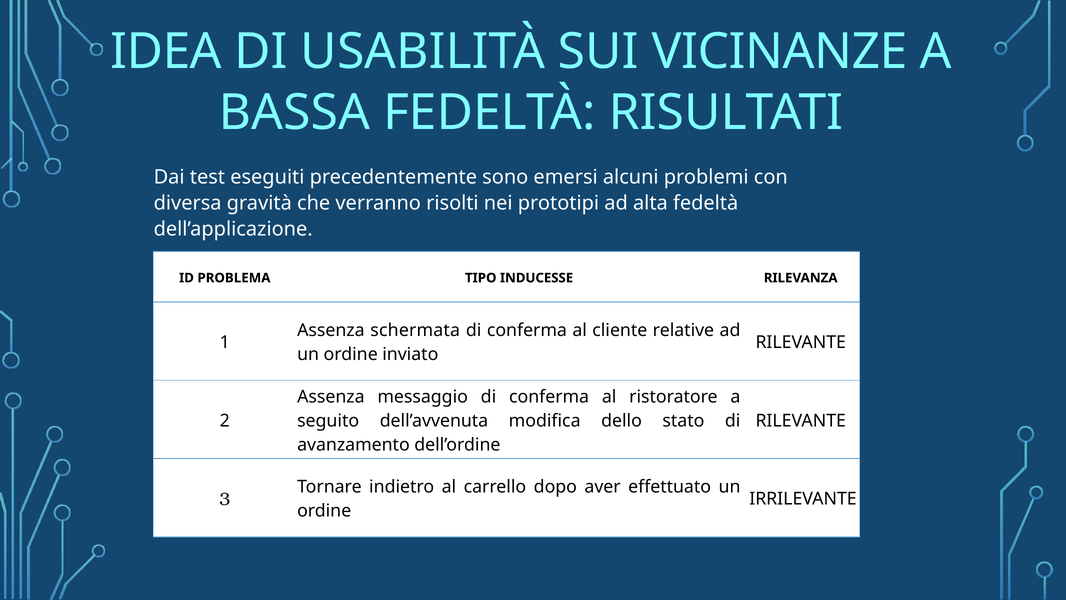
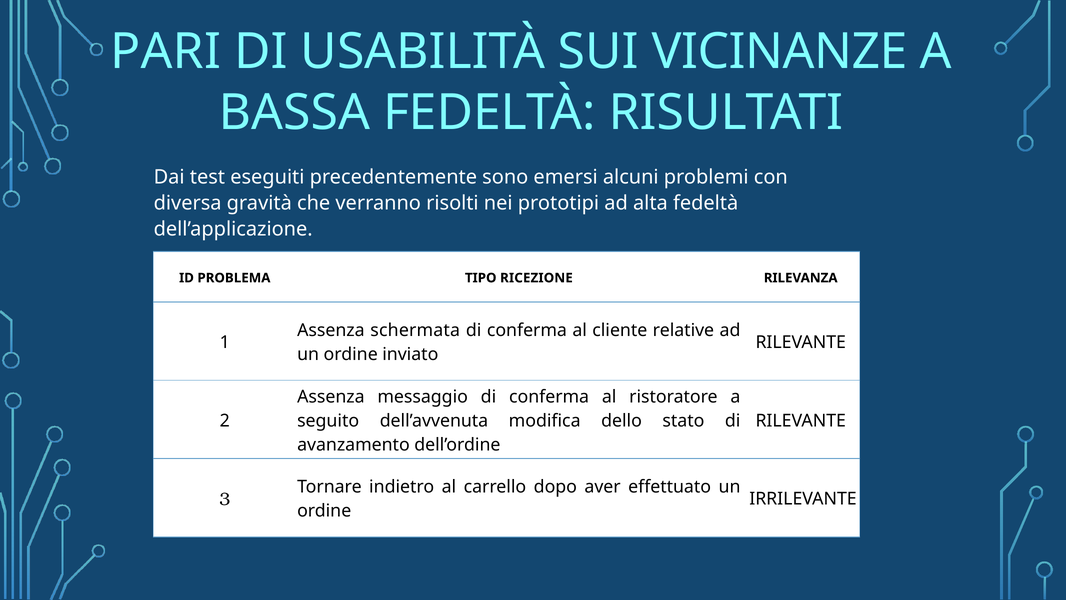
IDEA: IDEA -> PARI (166, 51)
INDUCESSE: INDUCESSE -> RICEZIONE (536, 278)
